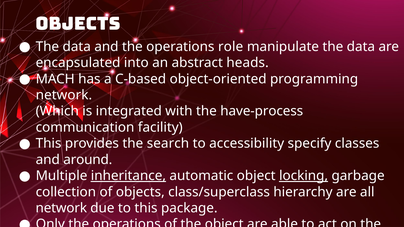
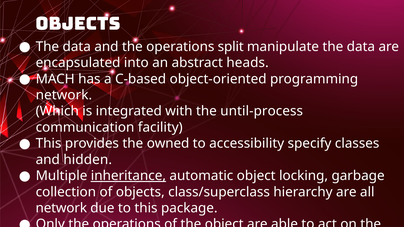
role: role -> split (231, 47)
have-process: have-process -> until-process (262, 111)
search: search -> owned (168, 144)
and around: around -> hidden (88, 160)
locking underline: present -> none (304, 176)
